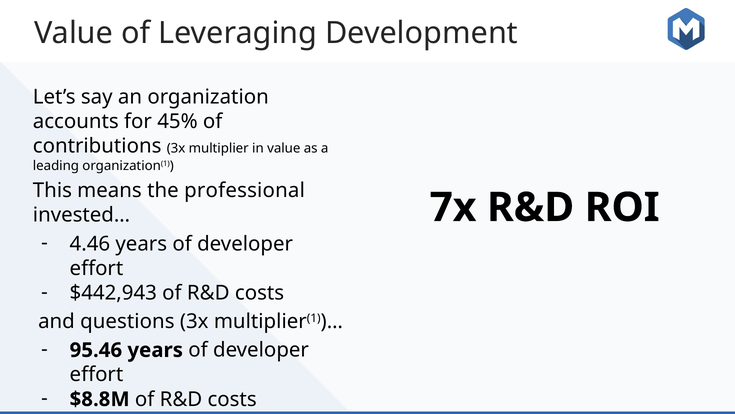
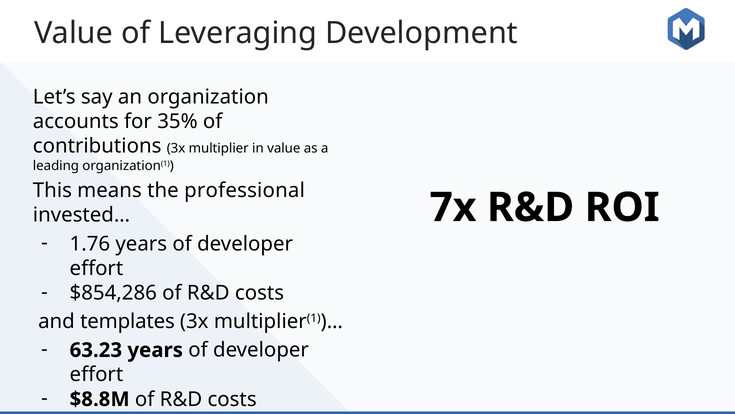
45%: 45% -> 35% (177, 121)
4.46: 4.46 -> 1.76 (90, 244)
$442,943: $442,943 -> $854,286 (113, 293)
questions: questions -> templates (127, 321)
95.46: 95.46 -> 63.23 (96, 350)
